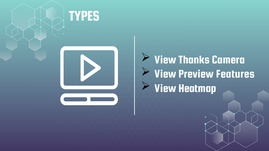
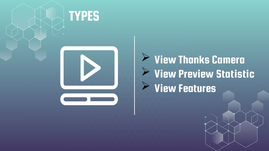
Features: Features -> Statistic (235, 74)
Heatmap: Heatmap -> Features (197, 88)
